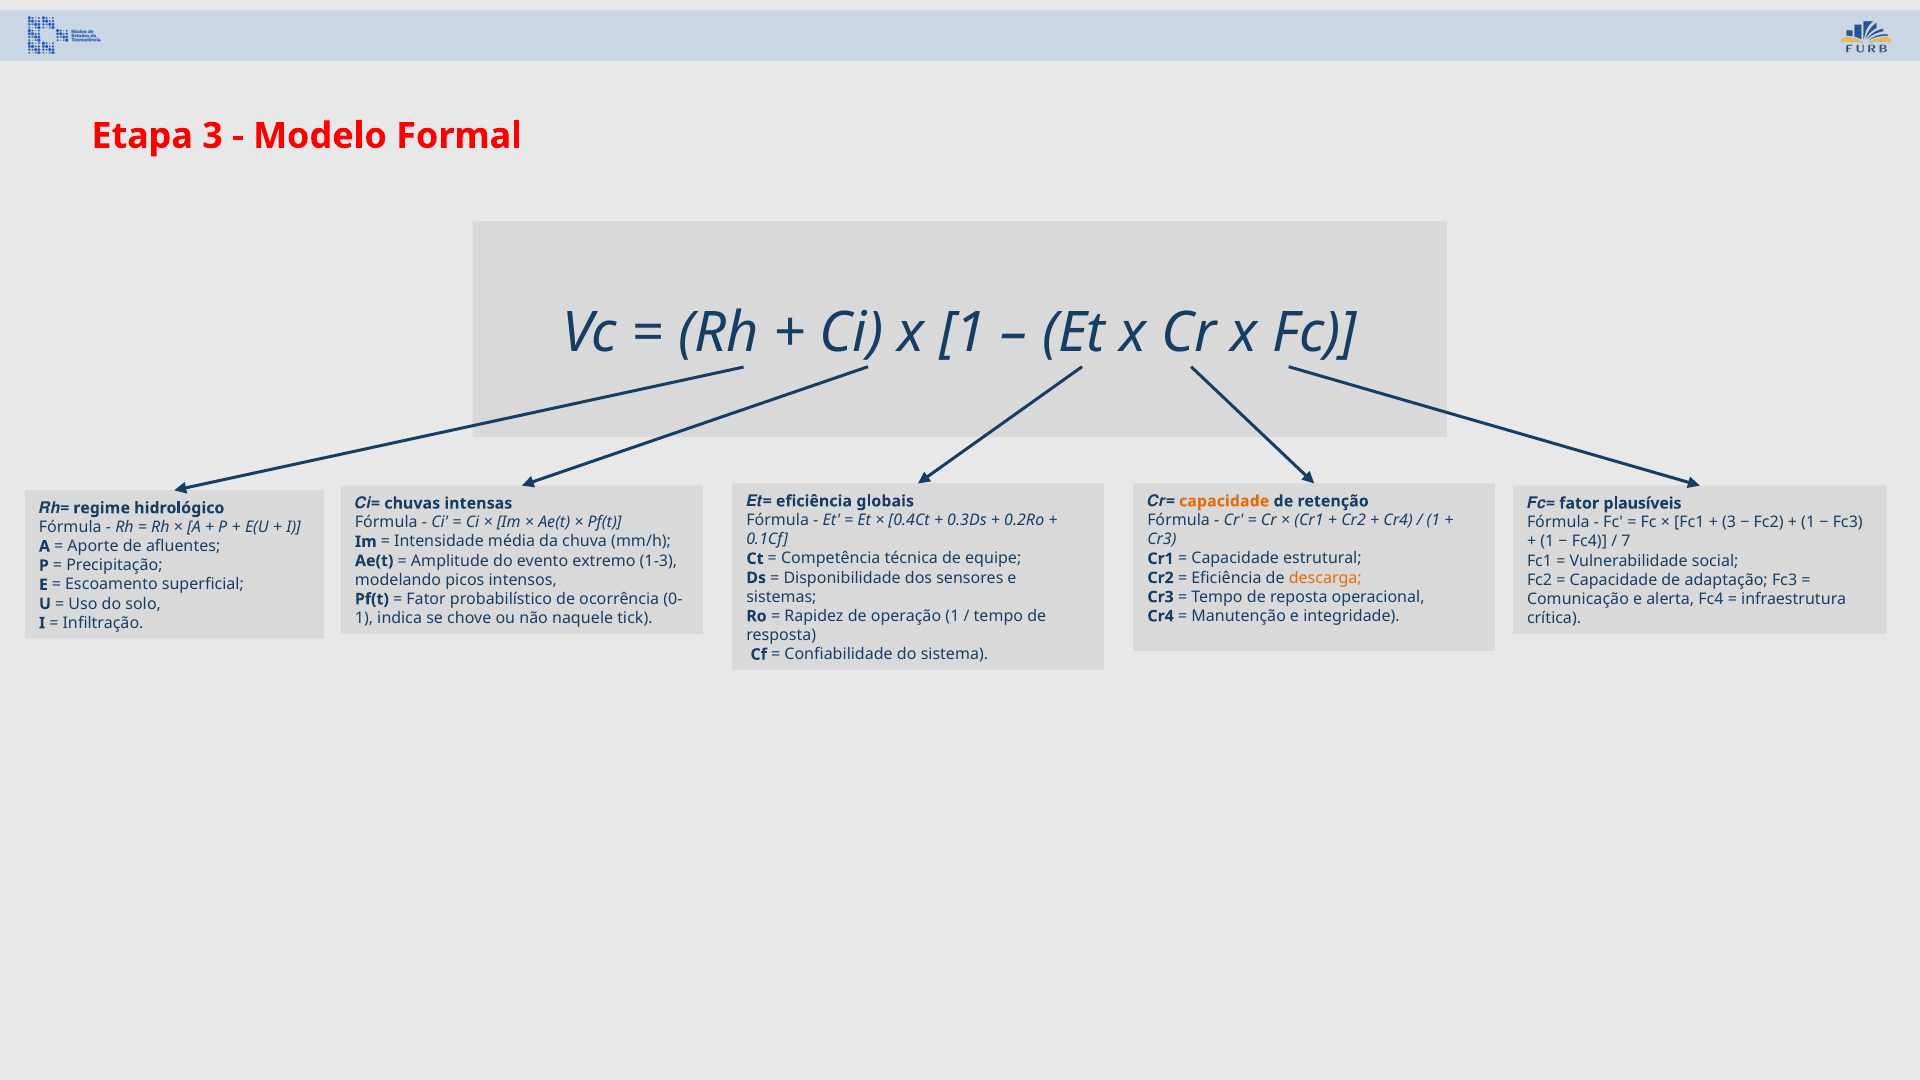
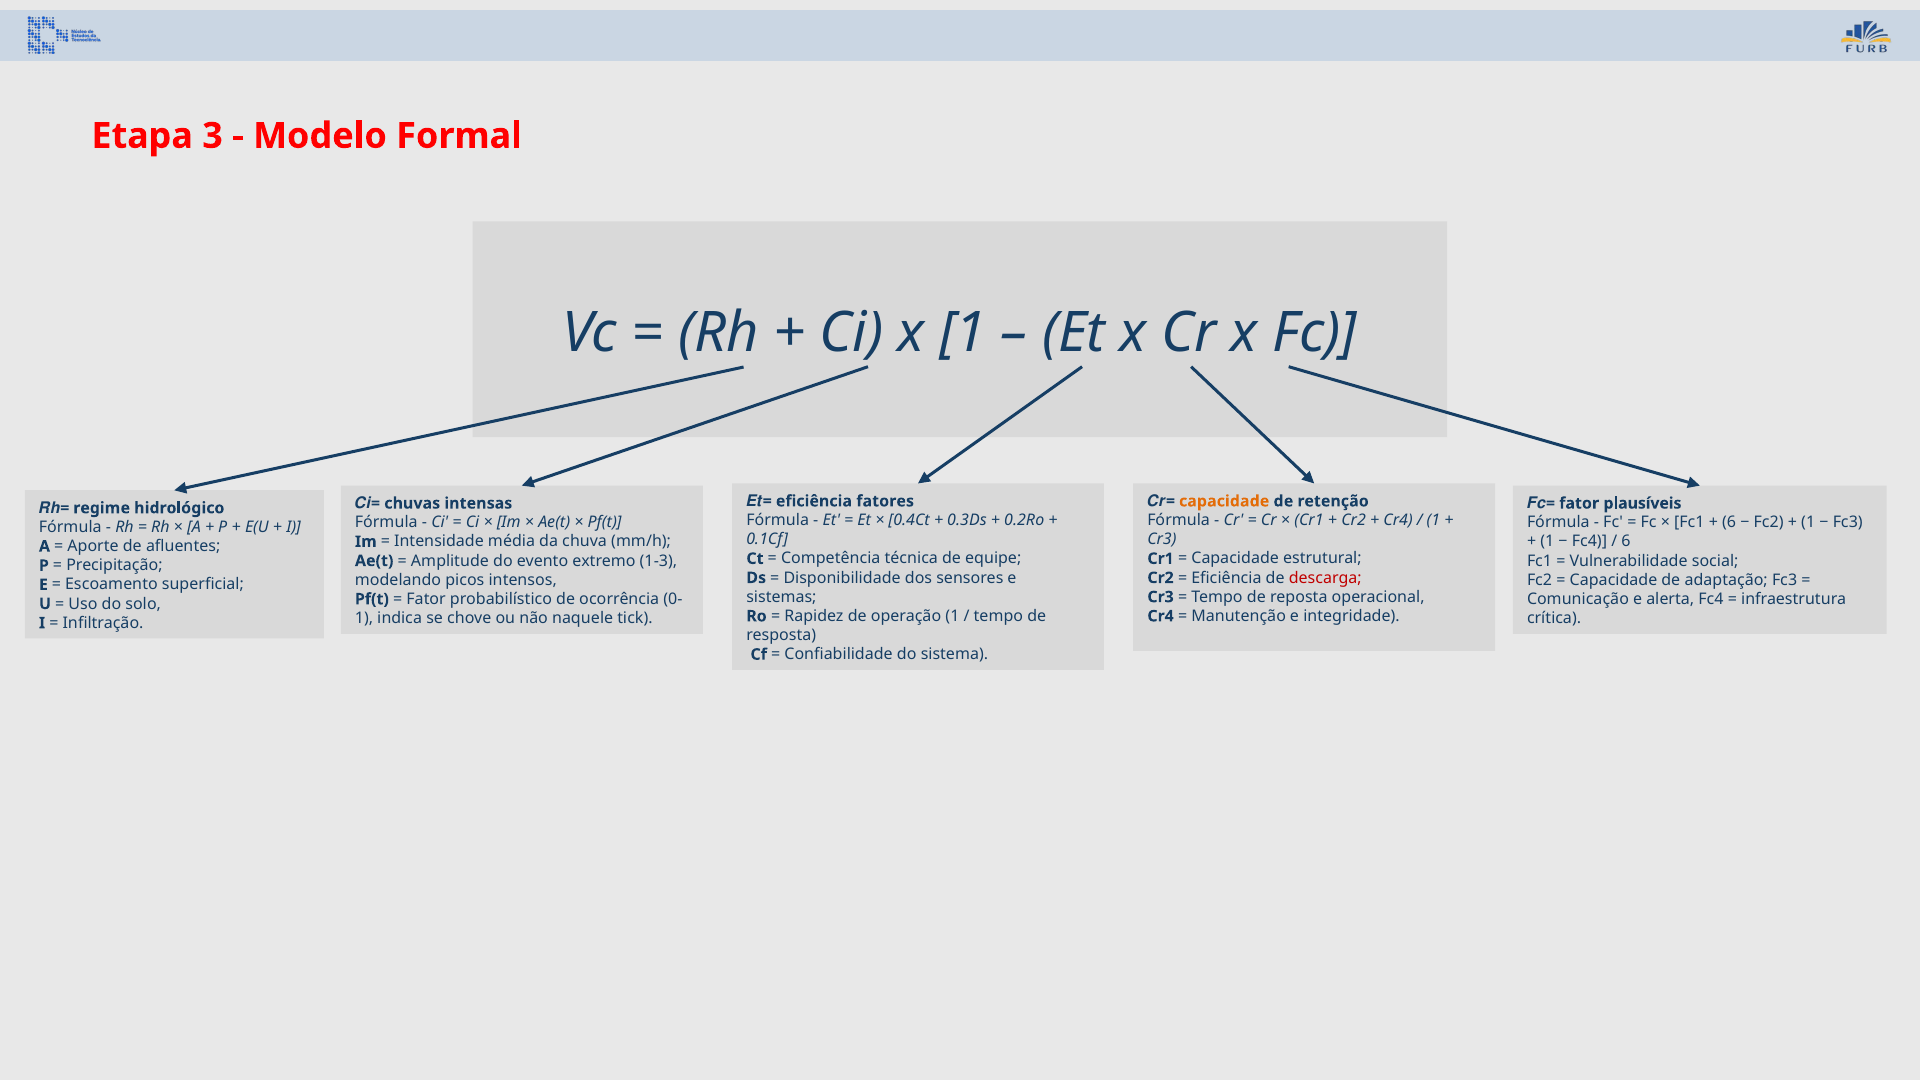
globais: globais -> fatores (885, 501)
3: 3 -> 6 (1729, 522)
7: 7 -> 6 (1626, 542)
descarga colour: orange -> red (1325, 578)
